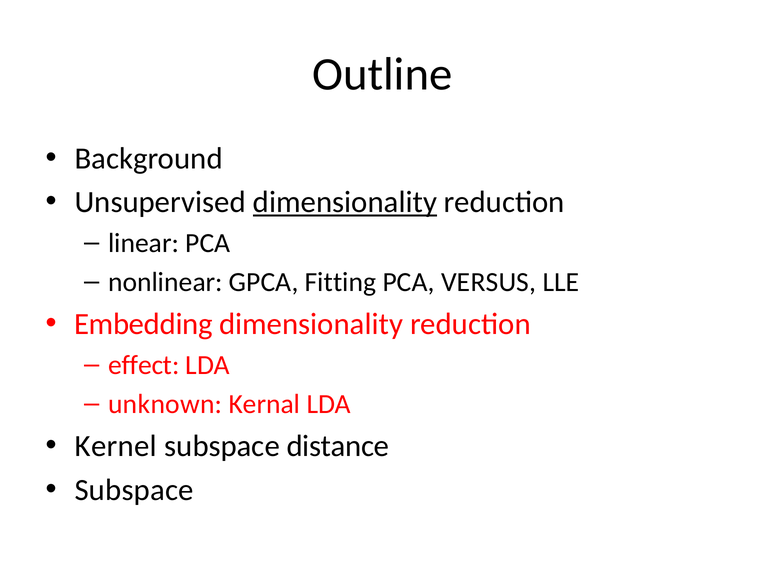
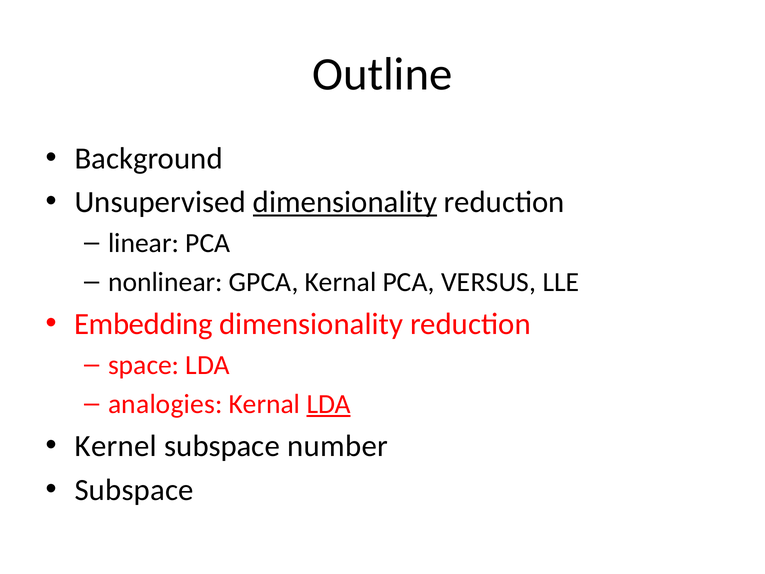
GPCA Fitting: Fitting -> Kernal (341, 282)
effect: effect -> space (144, 365)
unknown: unknown -> analogies (165, 404)
LDA underline: none -> present (329, 404)
distance: distance -> number (338, 446)
